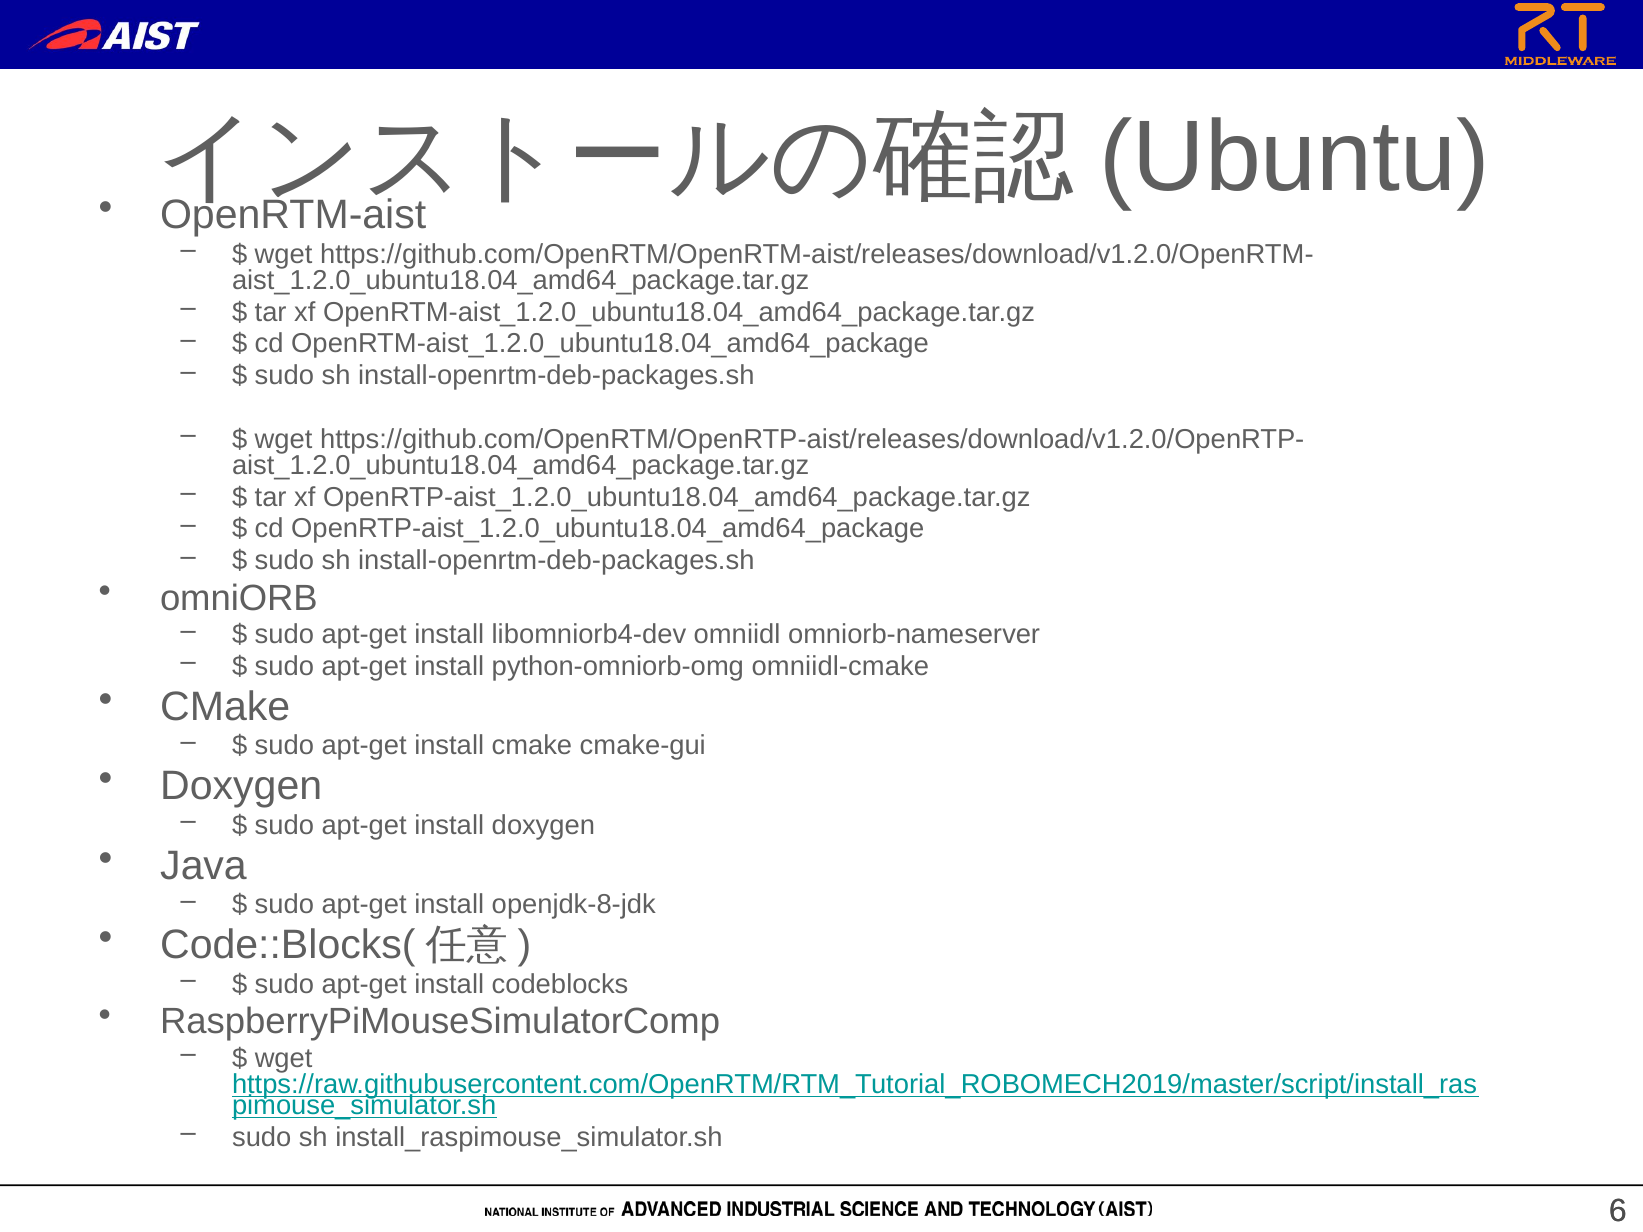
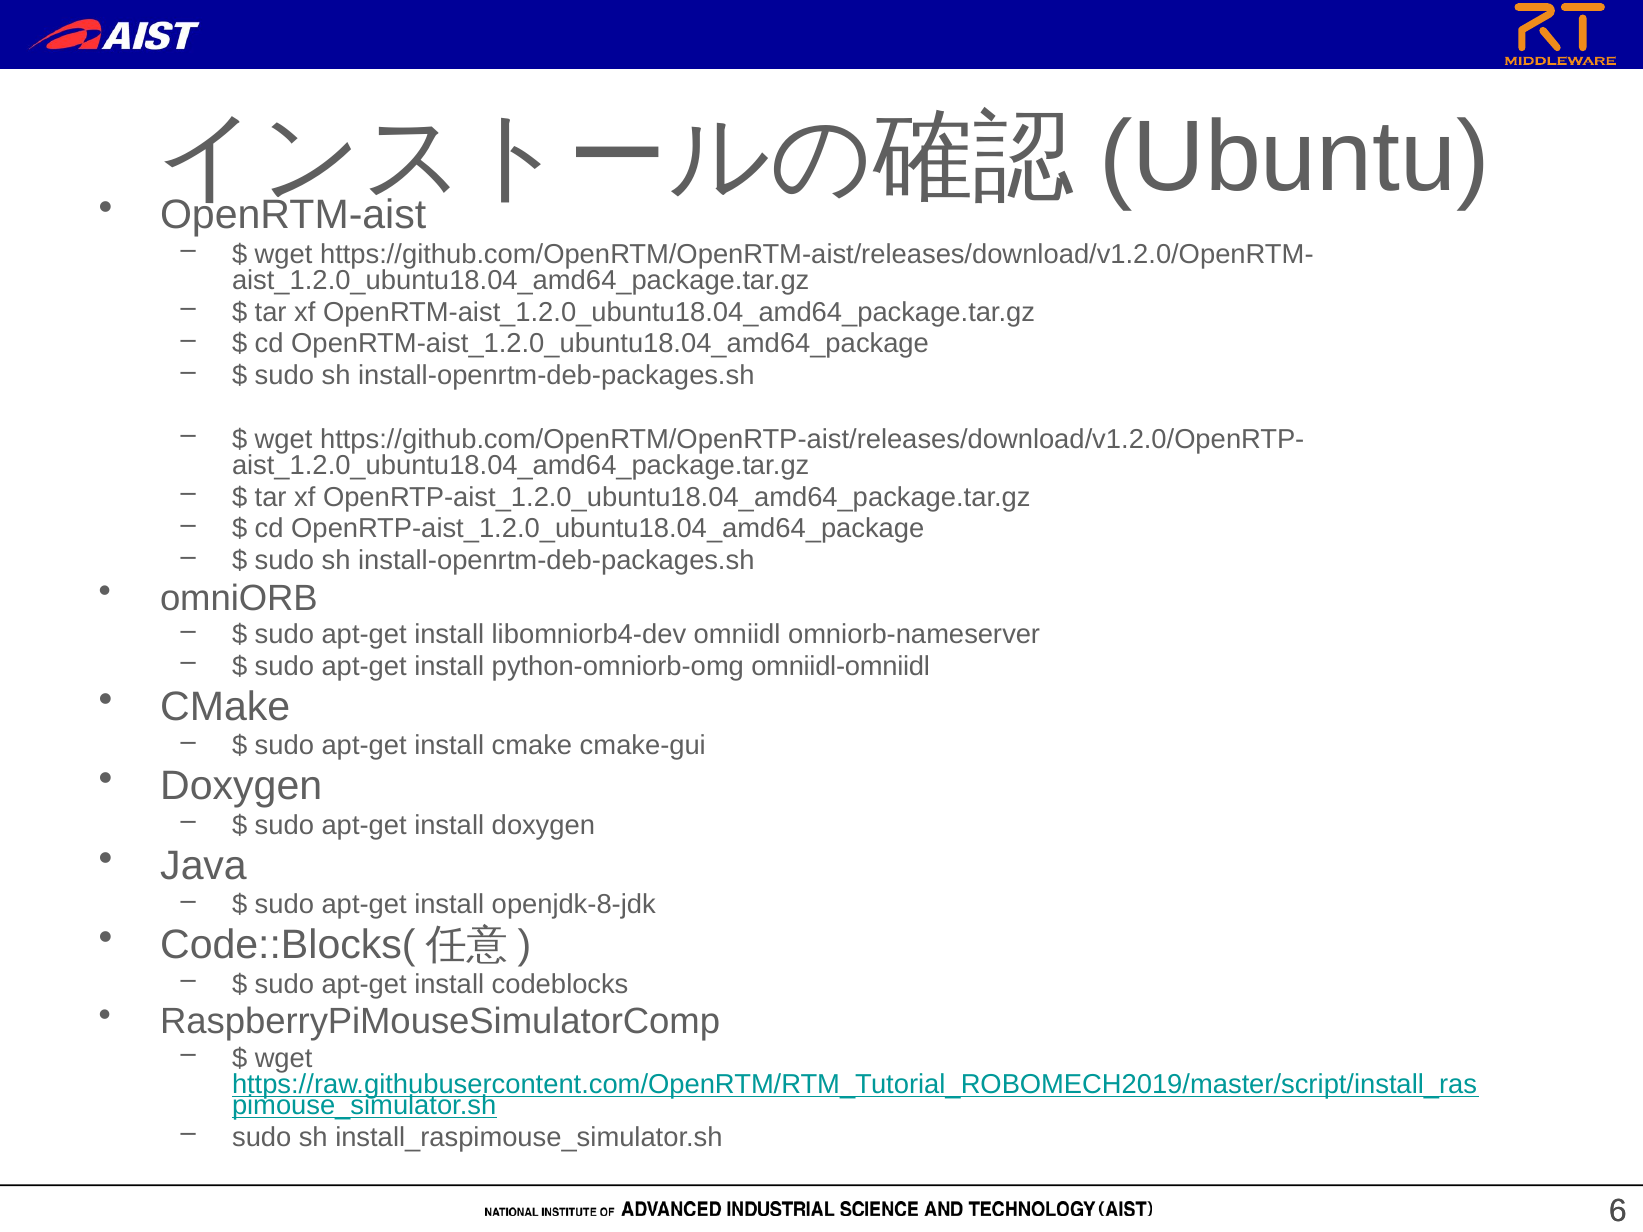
omniidl-cmake: omniidl-cmake -> omniidl-omniidl (841, 667)
